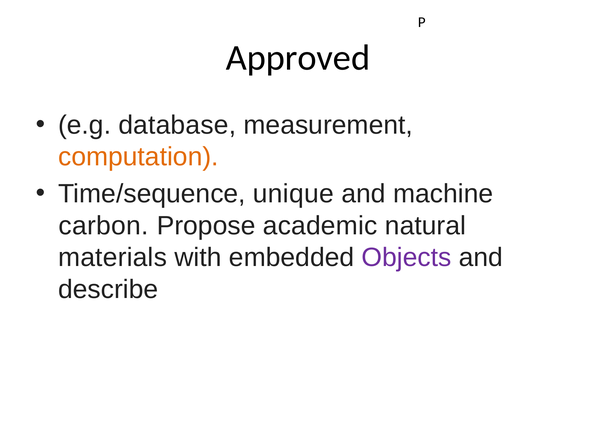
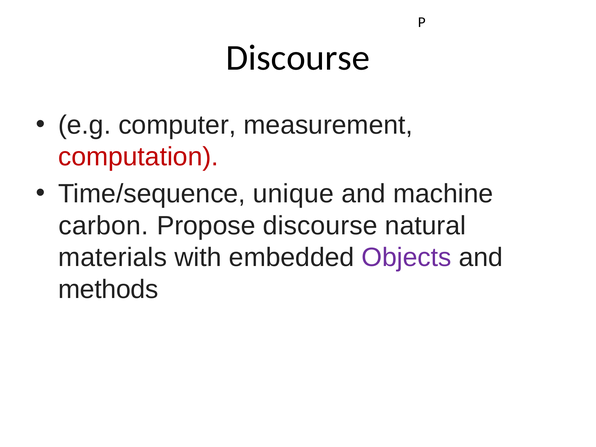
Approved: Approved -> Discourse (298, 58)
database: database -> computer (177, 125)
computation colour: orange -> red (138, 157)
Propose academic: academic -> discourse (320, 226)
describe: describe -> methods (108, 289)
